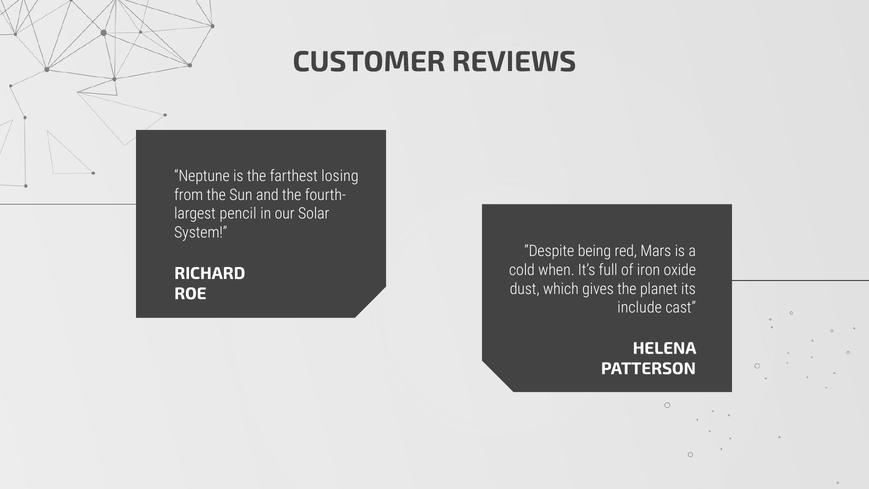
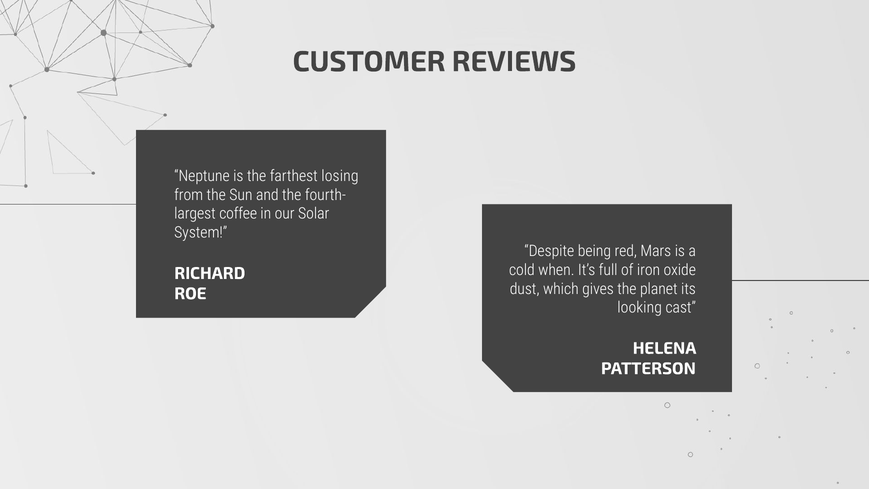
pencil: pencil -> coffee (238, 214)
include: include -> looking (640, 308)
